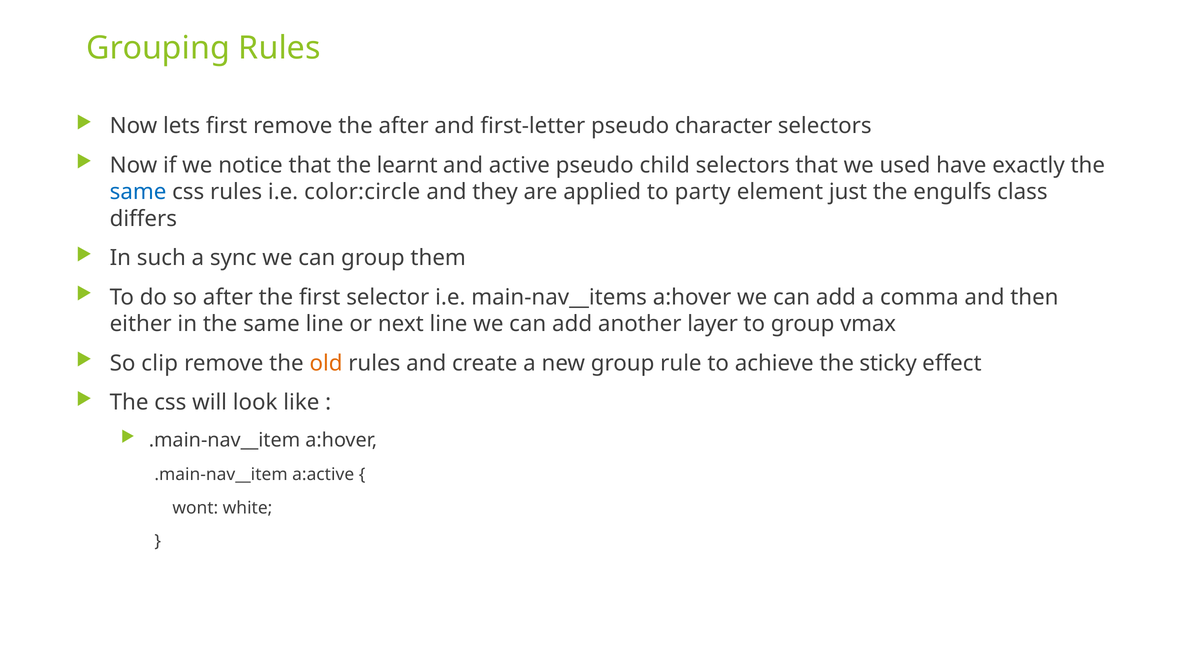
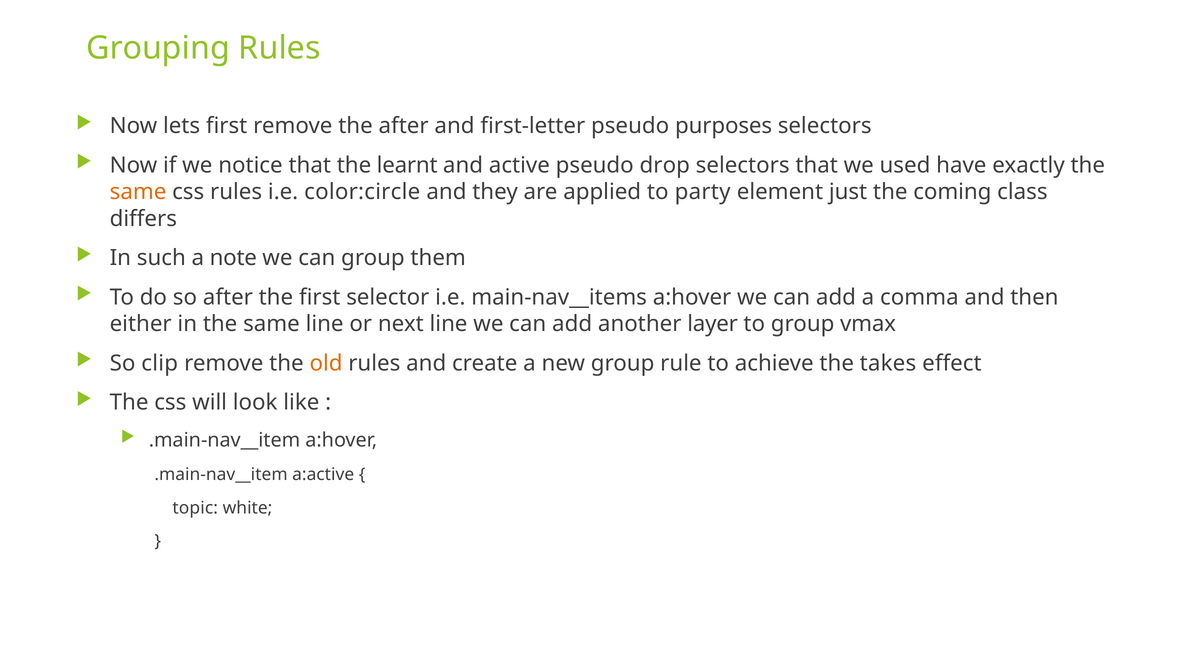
character: character -> purposes (724, 126)
child: child -> drop (665, 165)
same colour: blue -> orange (138, 192)
engulfs: engulfs -> coming (952, 192)
sync: sync -> note (233, 258)
sticky: sticky -> takes (888, 364)
wont: wont -> topic (195, 508)
